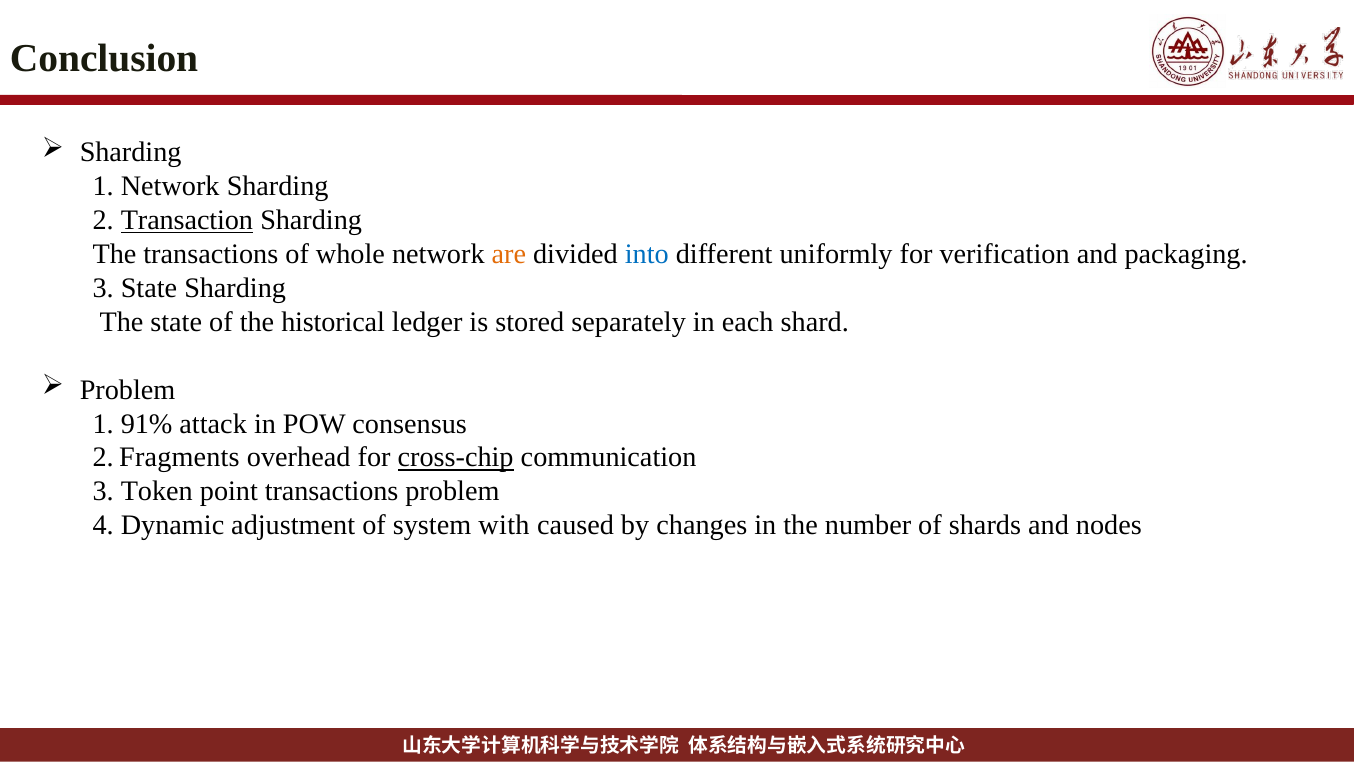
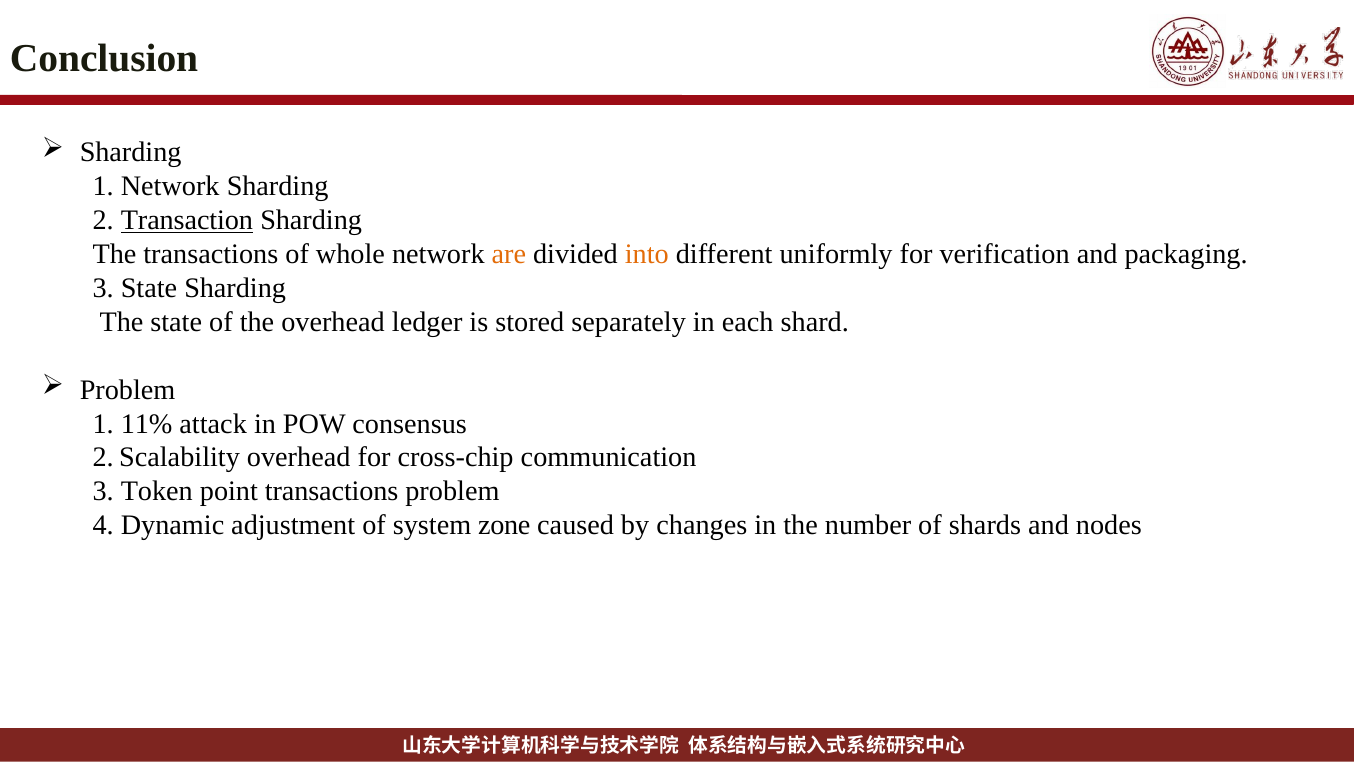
into colour: blue -> orange (647, 254)
the historical: historical -> overhead (333, 322)
91%: 91% -> 11% (147, 424)
Fragments: Fragments -> Scalability (180, 457)
cross-chip underline: present -> none (456, 457)
with: with -> zone (504, 525)
